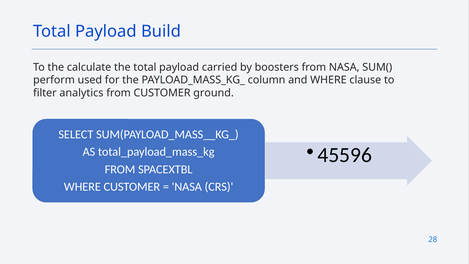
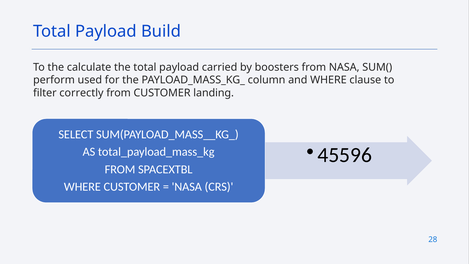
analytics: analytics -> correctly (81, 93)
ground: ground -> landing (214, 93)
